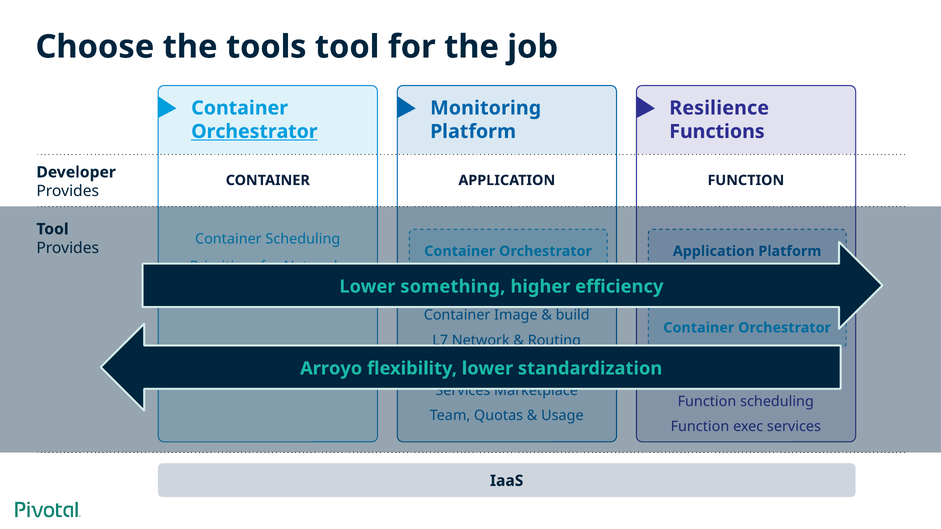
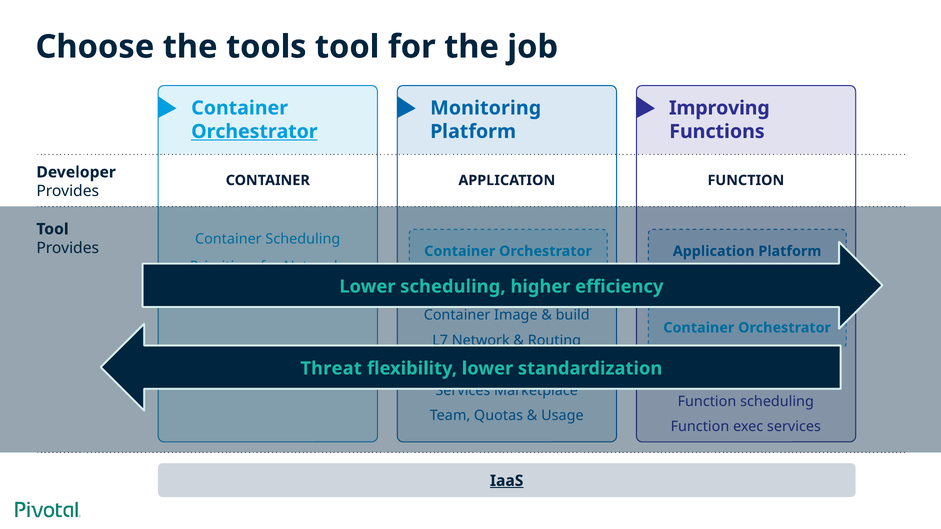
Resilience: Resilience -> Improving (719, 108)
Lower something: something -> scheduling (453, 287)
Arroyo: Arroyo -> Threat (331, 369)
IaaS underline: none -> present (507, 481)
